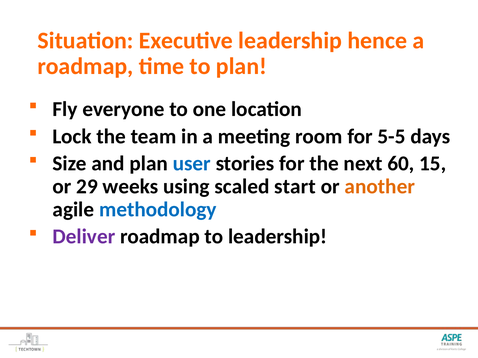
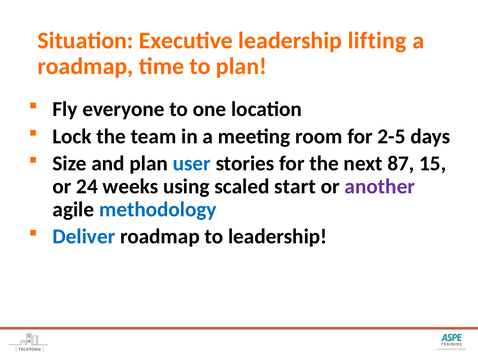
hence: hence -> lifting (377, 41)
5-5: 5-5 -> 2-5 (392, 137)
60: 60 -> 87 (401, 164)
29: 29 -> 24 (87, 187)
another colour: orange -> purple (380, 187)
Deliver colour: purple -> blue (84, 237)
